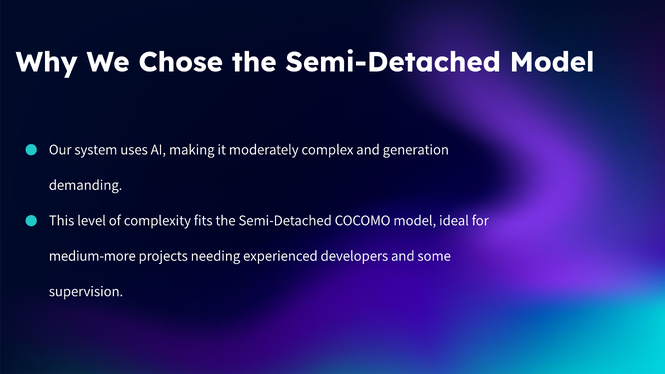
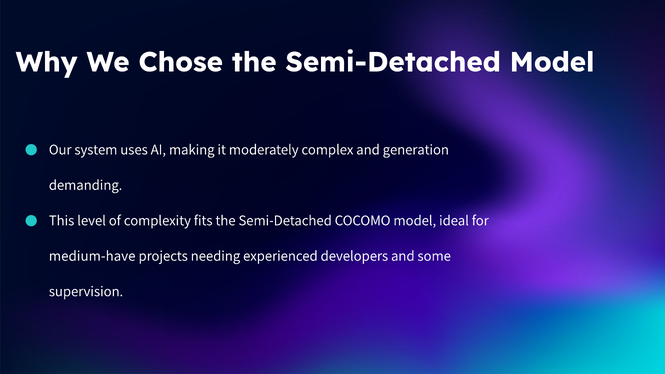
medium-more: medium-more -> medium-have (92, 256)
